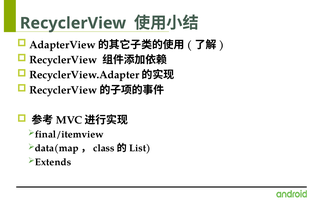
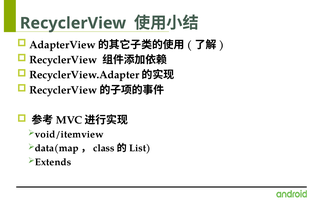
final/itemview: final/itemview -> void/itemview (69, 134)
